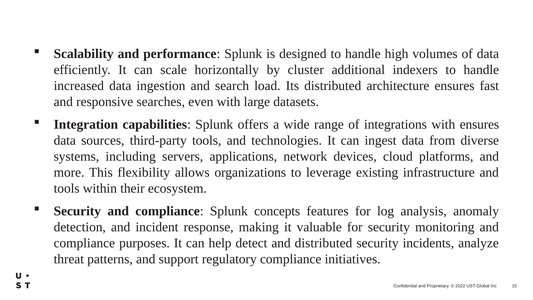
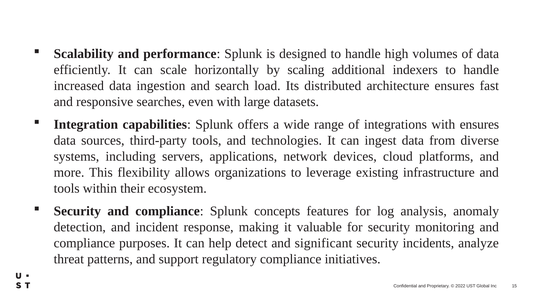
cluster: cluster -> scaling (306, 70)
and distributed: distributed -> significant (323, 243)
